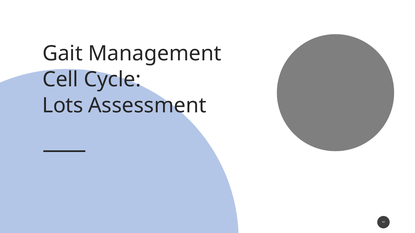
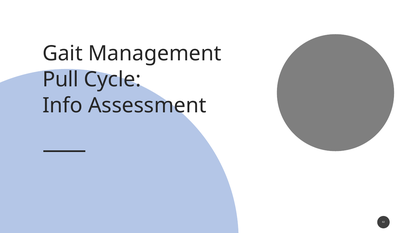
Cell: Cell -> Pull (61, 80)
Lots: Lots -> Info (63, 106)
